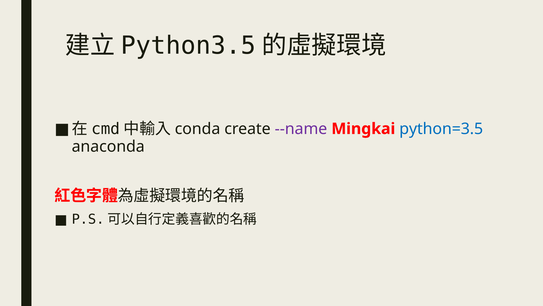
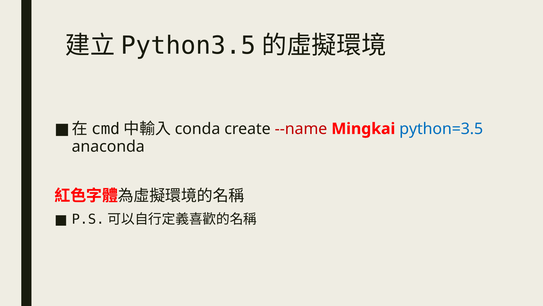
--name colour: purple -> red (301, 129)
